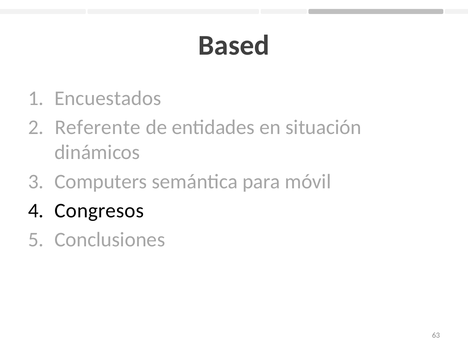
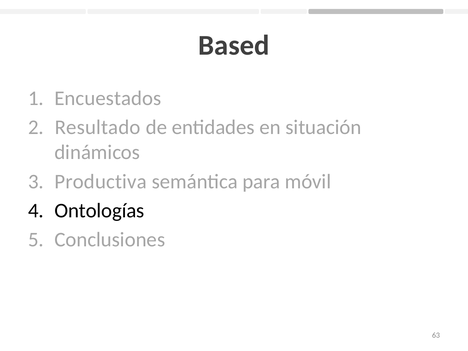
Referente: Referente -> Resultado (98, 127)
Computers: Computers -> Productiva (101, 181)
Congresos: Congresos -> Ontologías (99, 211)
